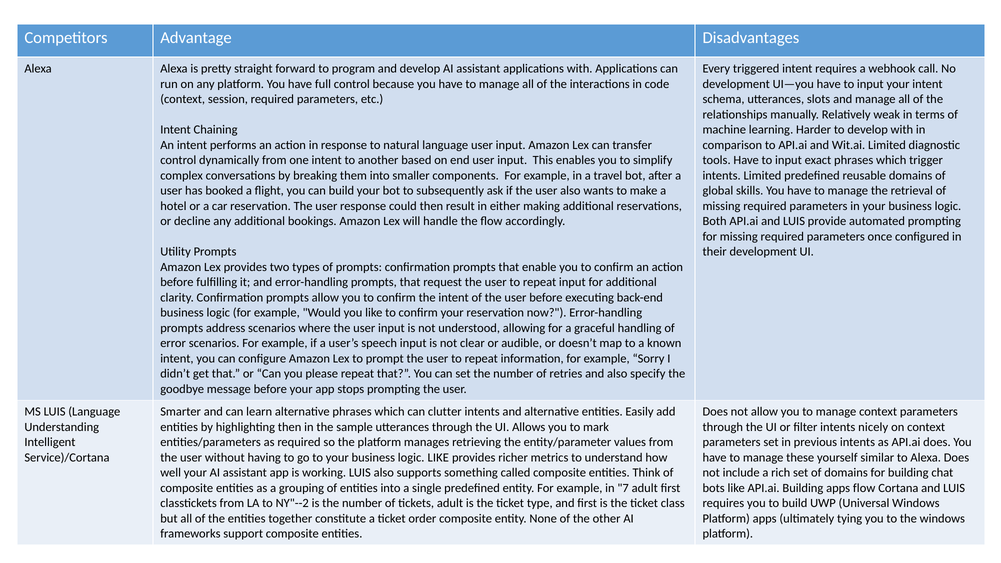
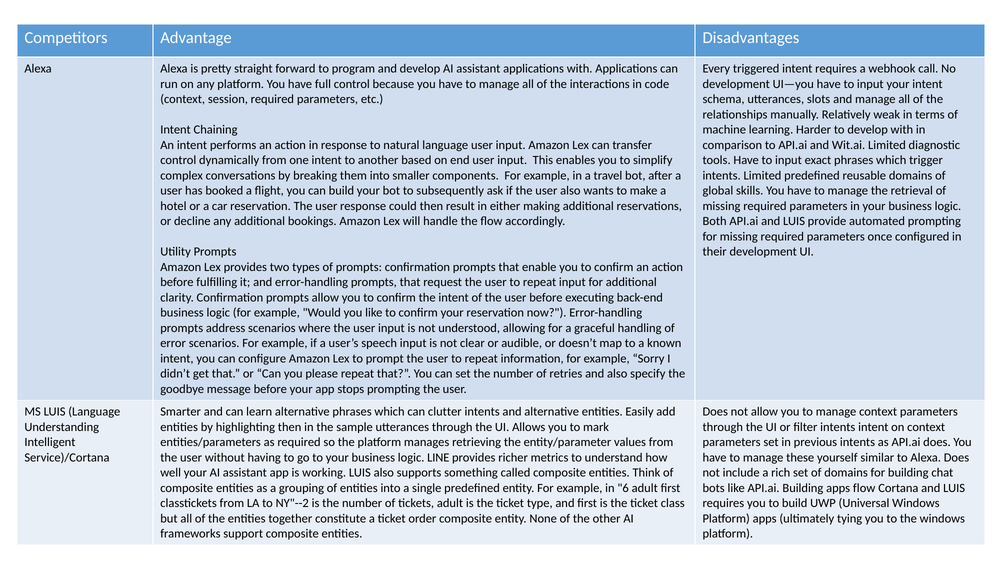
intents nicely: nicely -> intent (873, 427)
logic LIKE: LIKE -> LINE (438, 458)
7: 7 -> 6 (623, 488)
